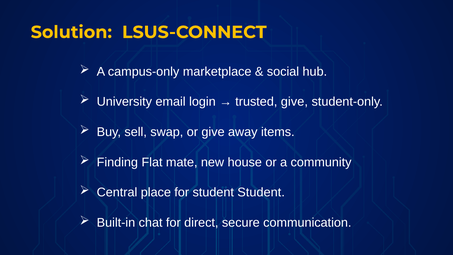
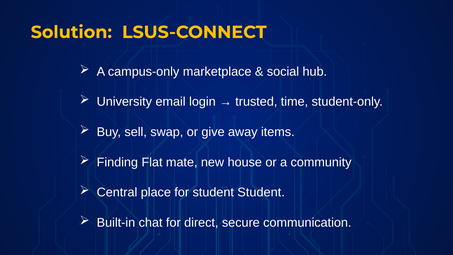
trusted give: give -> time (294, 102)
